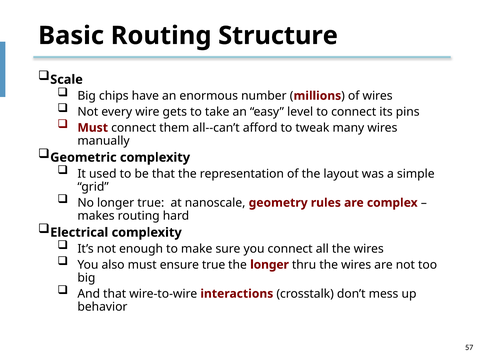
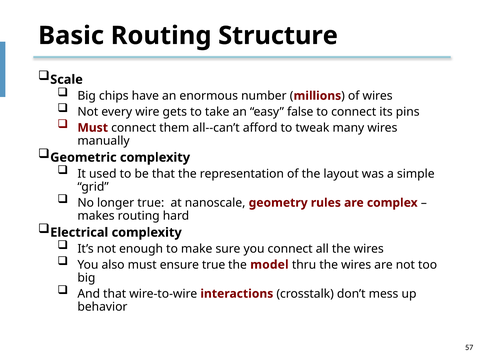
level: level -> false (300, 112)
the longer: longer -> model (269, 265)
